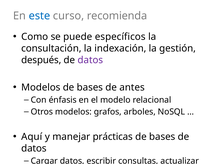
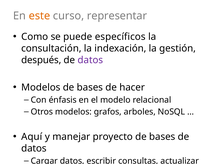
este colour: blue -> orange (39, 16)
recomienda: recomienda -> representar (117, 16)
antes: antes -> hacer (132, 87)
prácticas: prácticas -> proyecto (113, 136)
